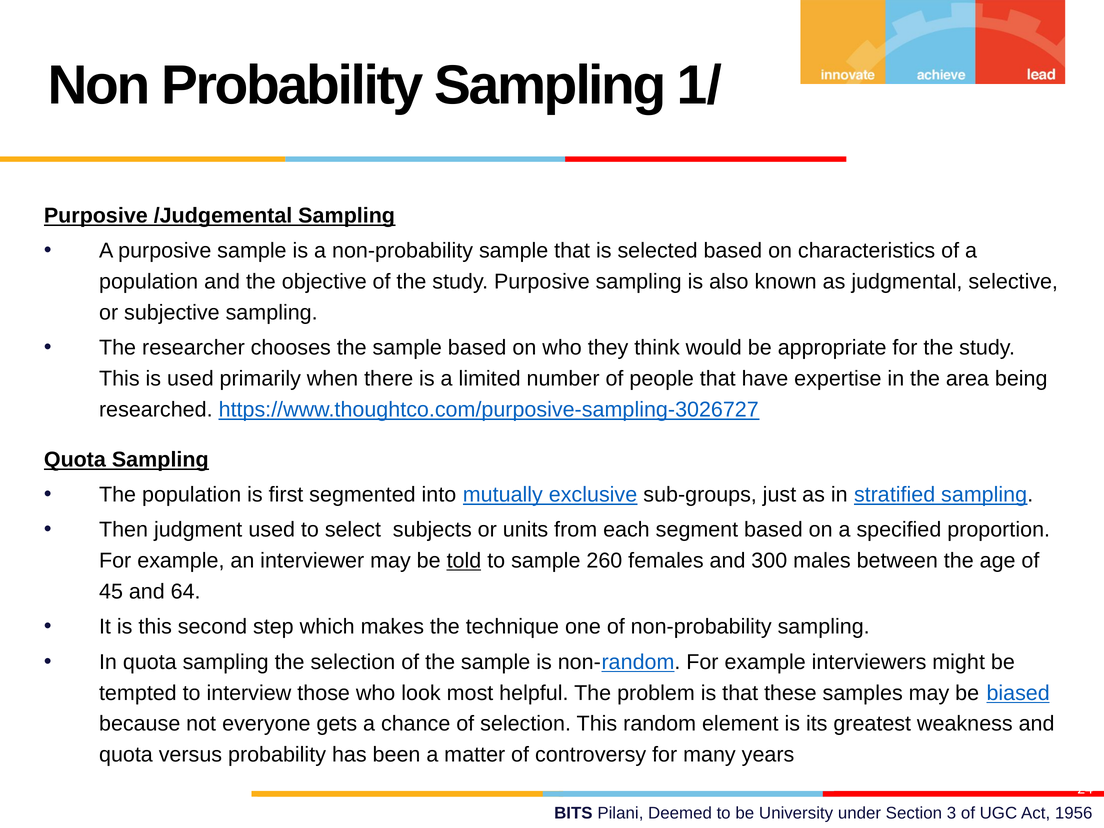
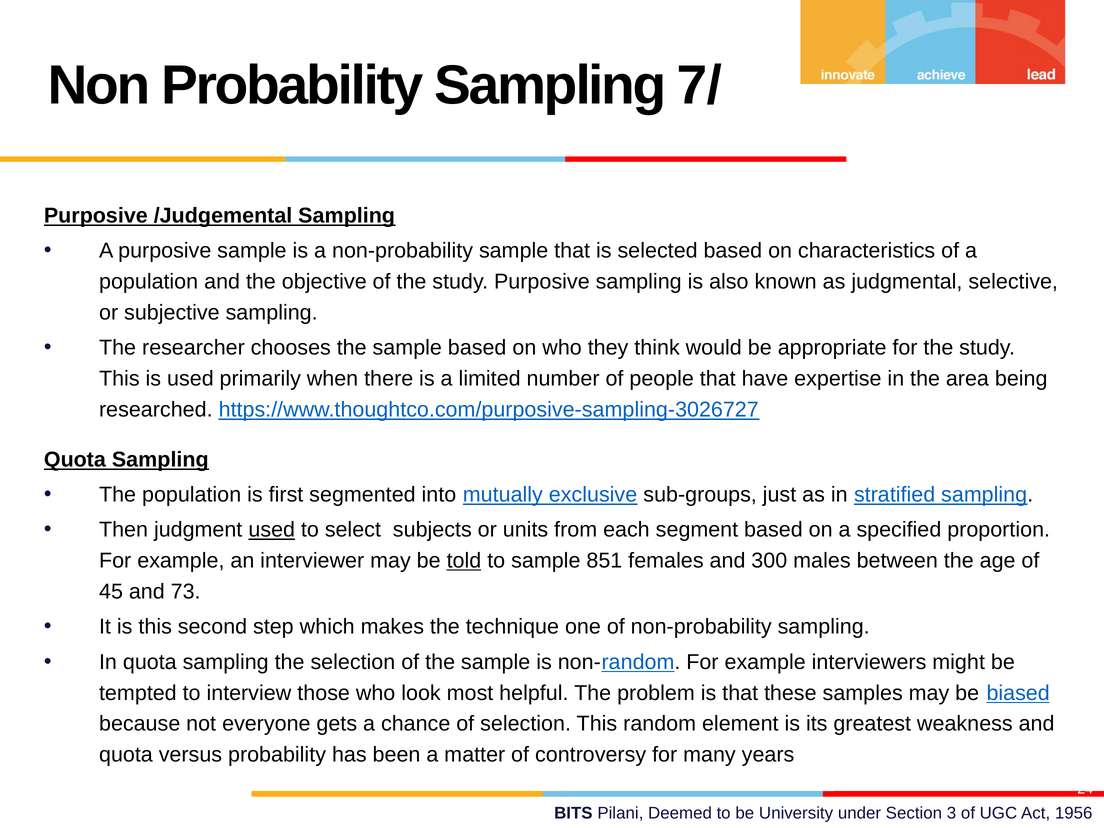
1/: 1/ -> 7/ (700, 86)
used underline: none -> present (272, 530)
260: 260 -> 851 (604, 561)
64: 64 -> 73 (186, 592)
